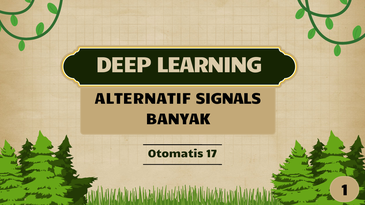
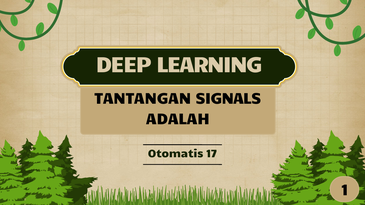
ALTERNATIF: ALTERNATIF -> TANTANGAN (143, 99)
BANYAK: BANYAK -> ADALAH (178, 119)
